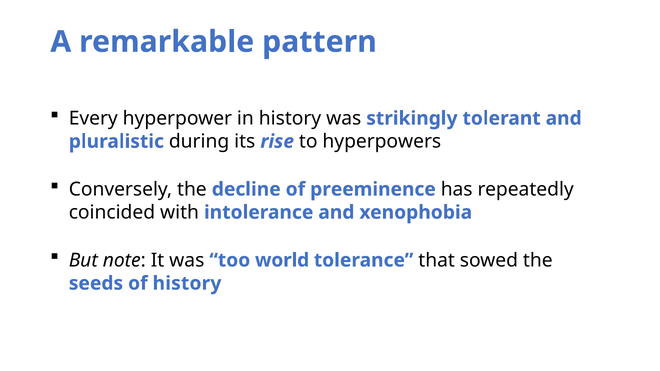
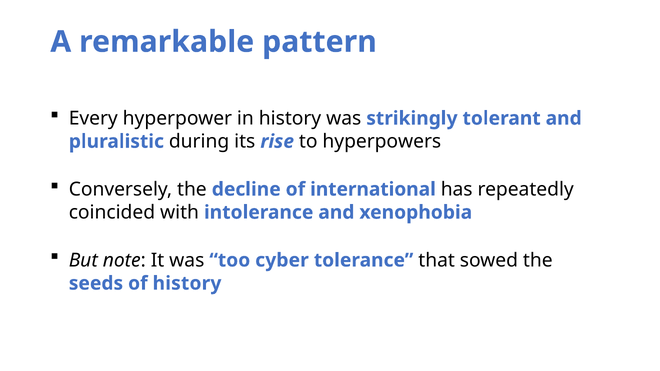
preeminence: preeminence -> international (373, 189)
world: world -> cyber (282, 260)
